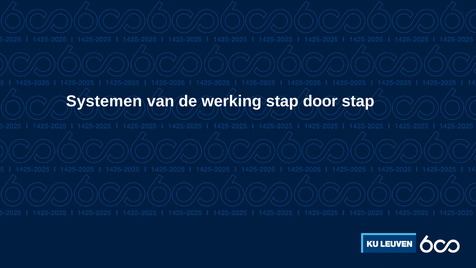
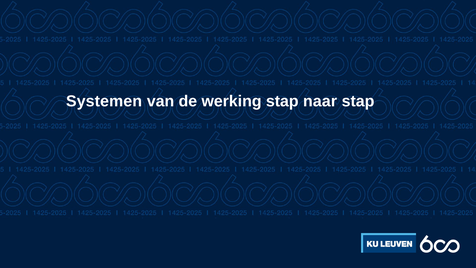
door: door -> naar (320, 101)
